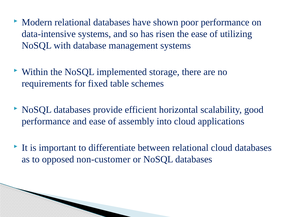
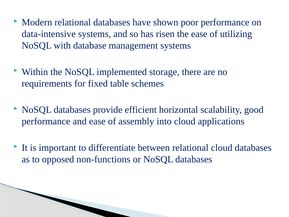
non-customer: non-customer -> non-functions (103, 159)
